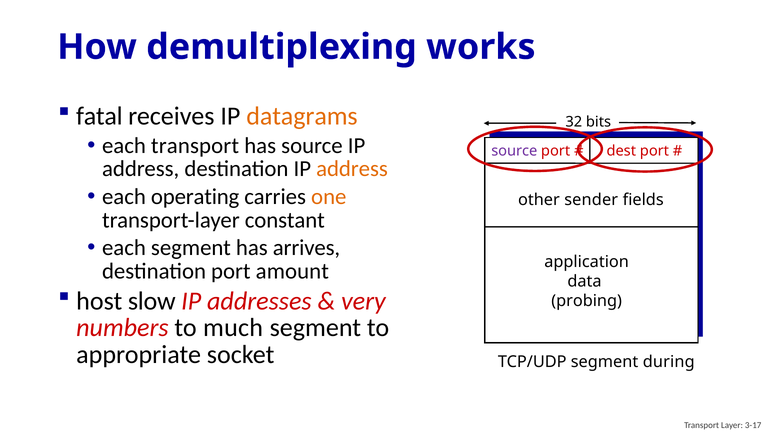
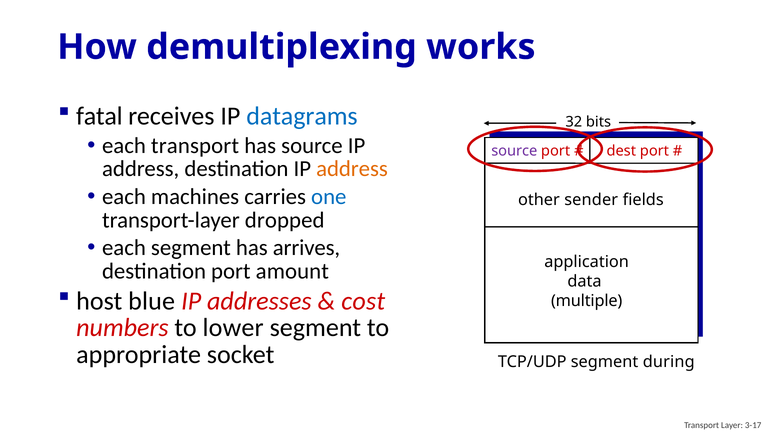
datagrams colour: orange -> blue (302, 116)
operating: operating -> machines (195, 197)
one colour: orange -> blue (329, 197)
constant: constant -> dropped (285, 220)
slow: slow -> blue (152, 301)
very: very -> cost (363, 301)
probing: probing -> multiple (587, 301)
much: much -> lower (233, 328)
